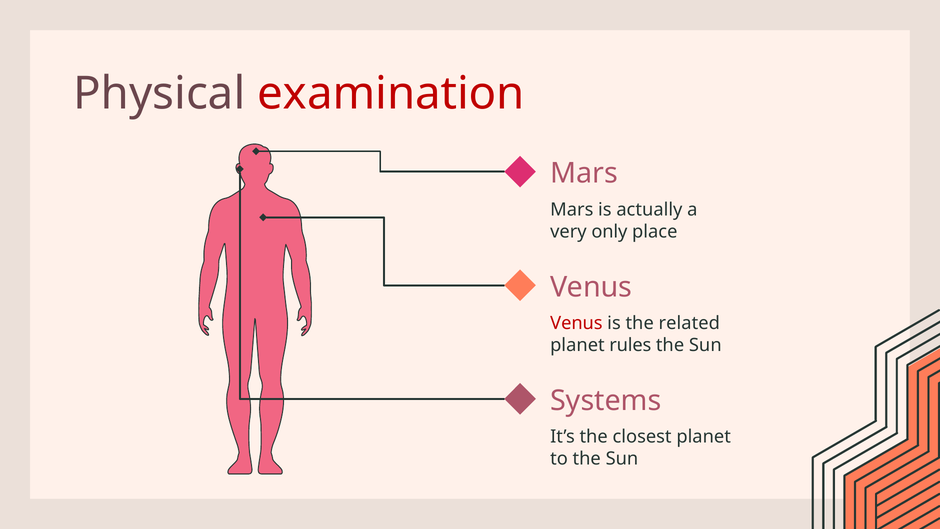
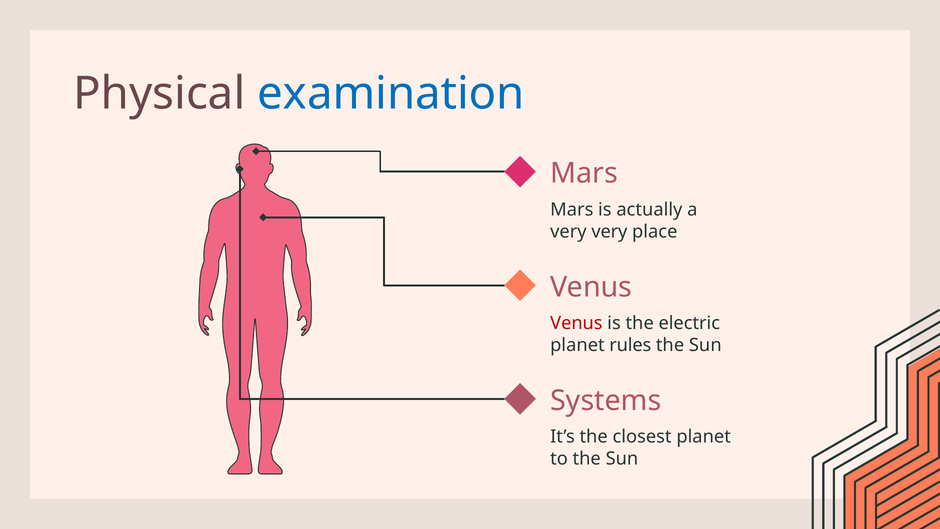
examination colour: red -> blue (391, 94)
very only: only -> very (609, 231)
related: related -> electric (689, 323)
